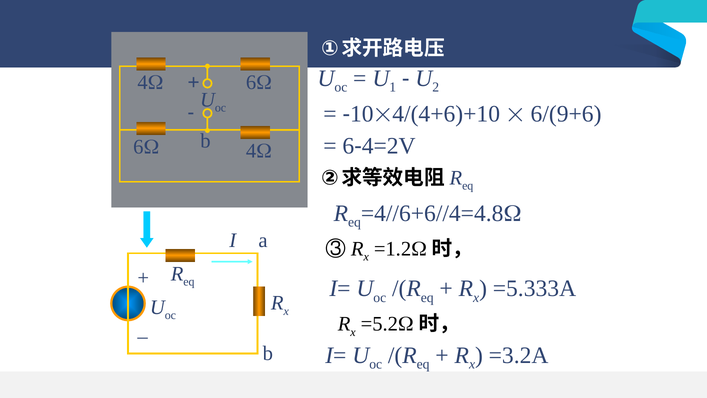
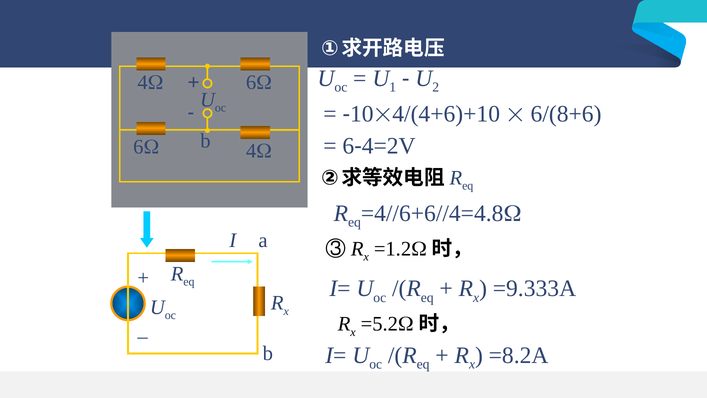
6/(9+6: 6/(9+6 -> 6/(8+6 (566, 114)
=5.333A: =5.333A -> =9.333A (534, 288)
=3.2A: =3.2A -> =8.2A (519, 355)
